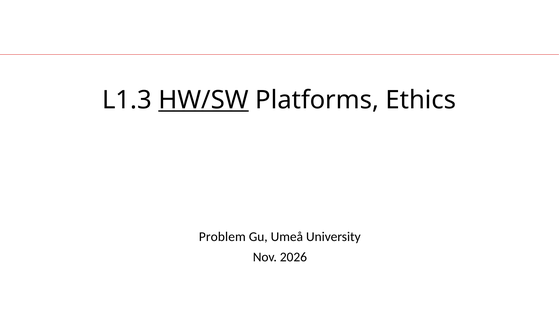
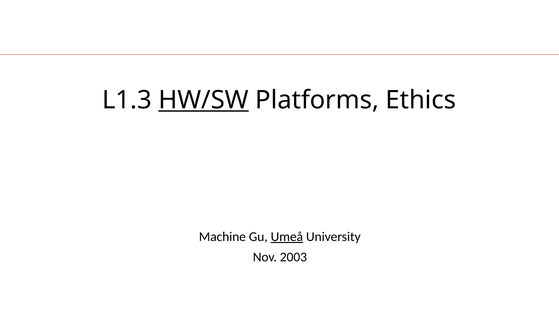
Problem: Problem -> Machine (222, 237)
Umeå underline: none -> present (287, 237)
2026: 2026 -> 2003 (293, 257)
